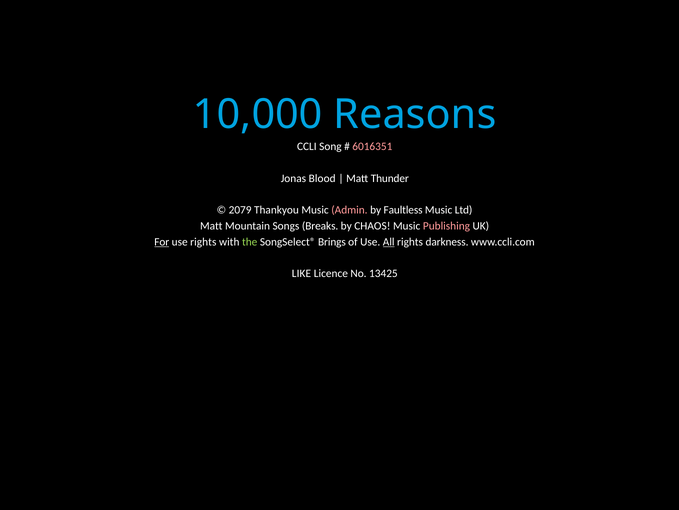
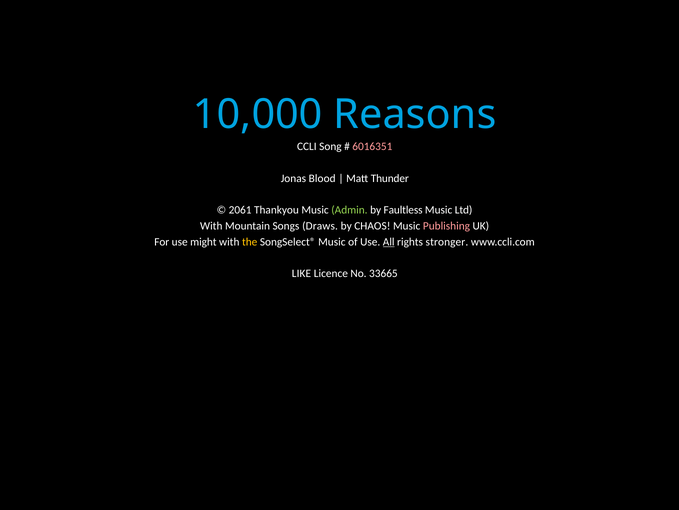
2079: 2079 -> 2061 (240, 210)
Admin colour: pink -> light green (349, 210)
Matt: Matt -> With (211, 226)
Breaks: Breaks -> Draws (320, 226)
For underline: present -> none (162, 242)
use rights: rights -> might (203, 242)
the colour: light green -> yellow (250, 242)
SongSelect® Brings: Brings -> Music (332, 242)
darkness: darkness -> stronger (447, 242)
13425: 13425 -> 33665 (383, 273)
